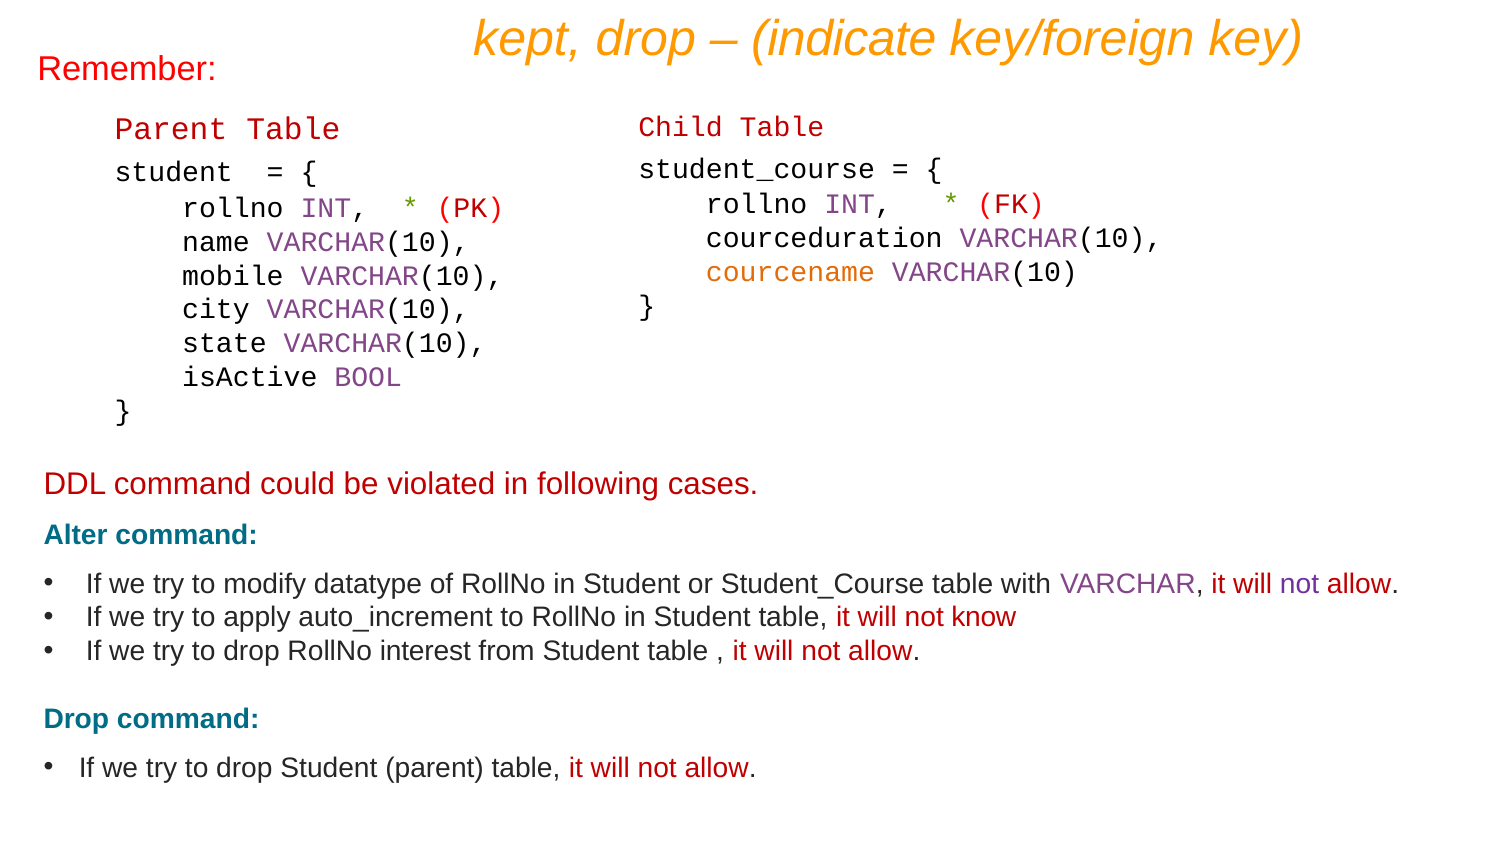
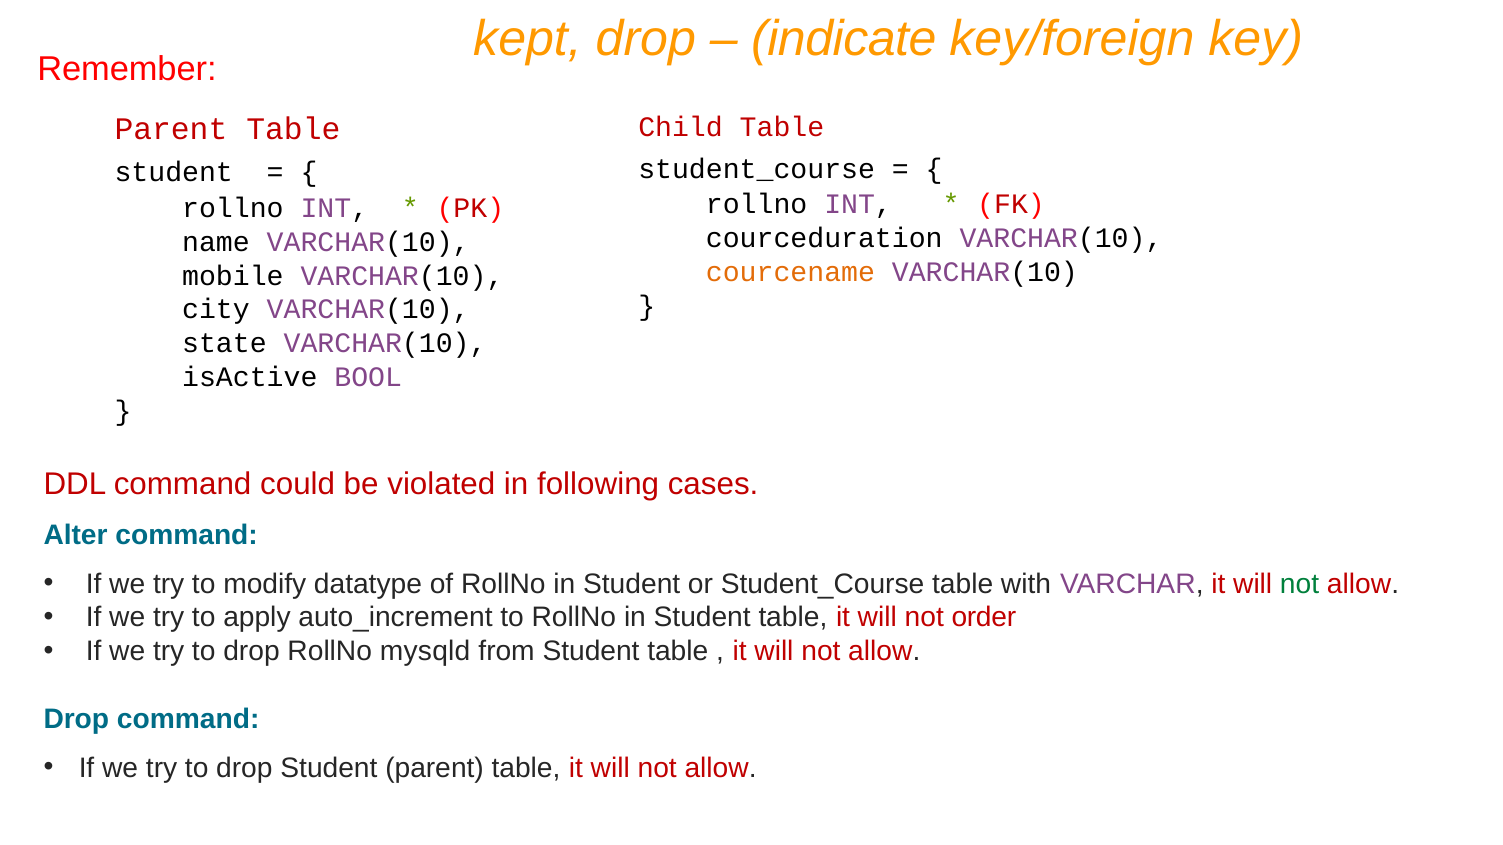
not colour: purple -> green (1300, 584)
know: know -> order (984, 618)
interest: interest -> mysqld (425, 652)
